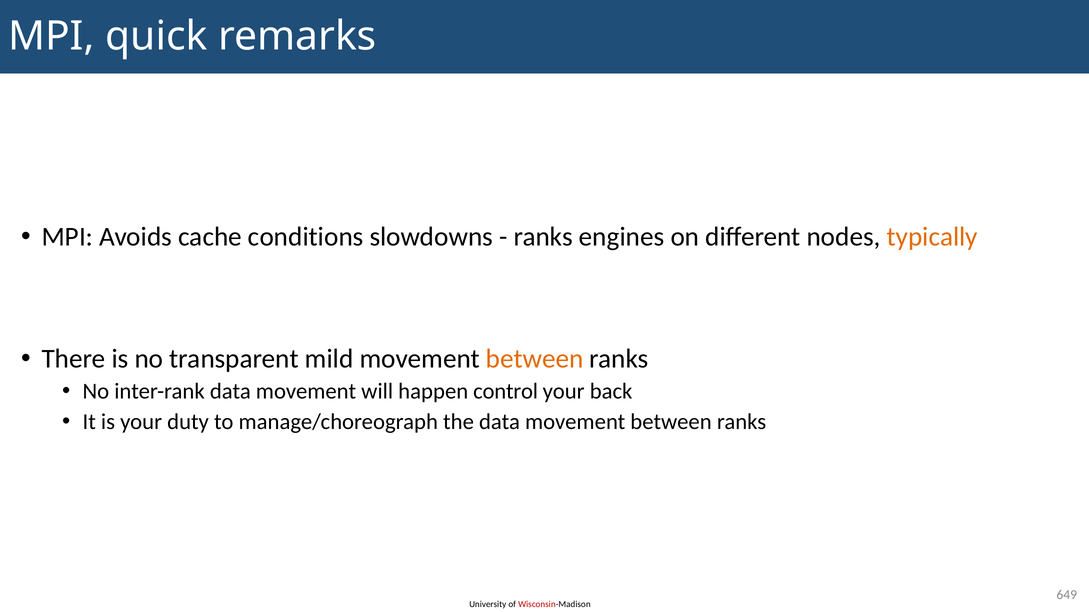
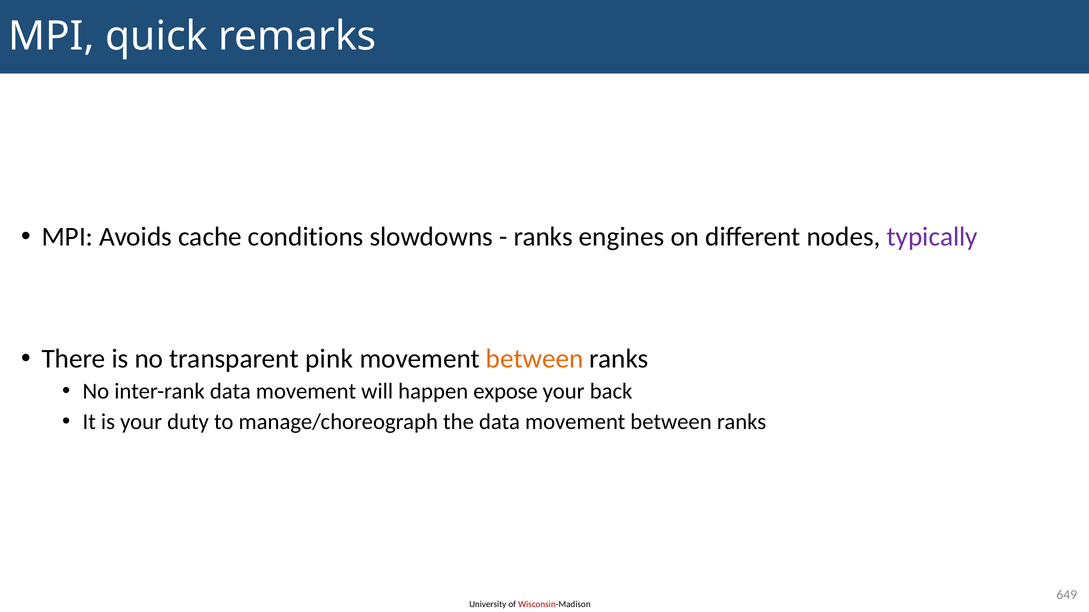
typically colour: orange -> purple (932, 237)
mild: mild -> pink (329, 359)
control: control -> expose (506, 392)
